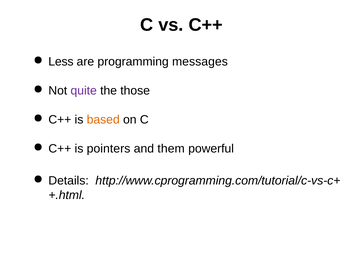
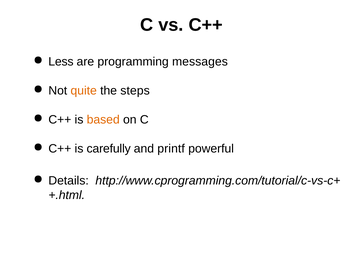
quite colour: purple -> orange (84, 91)
those: those -> steps (135, 91)
pointers: pointers -> carefully (109, 149)
them: them -> printf (171, 149)
